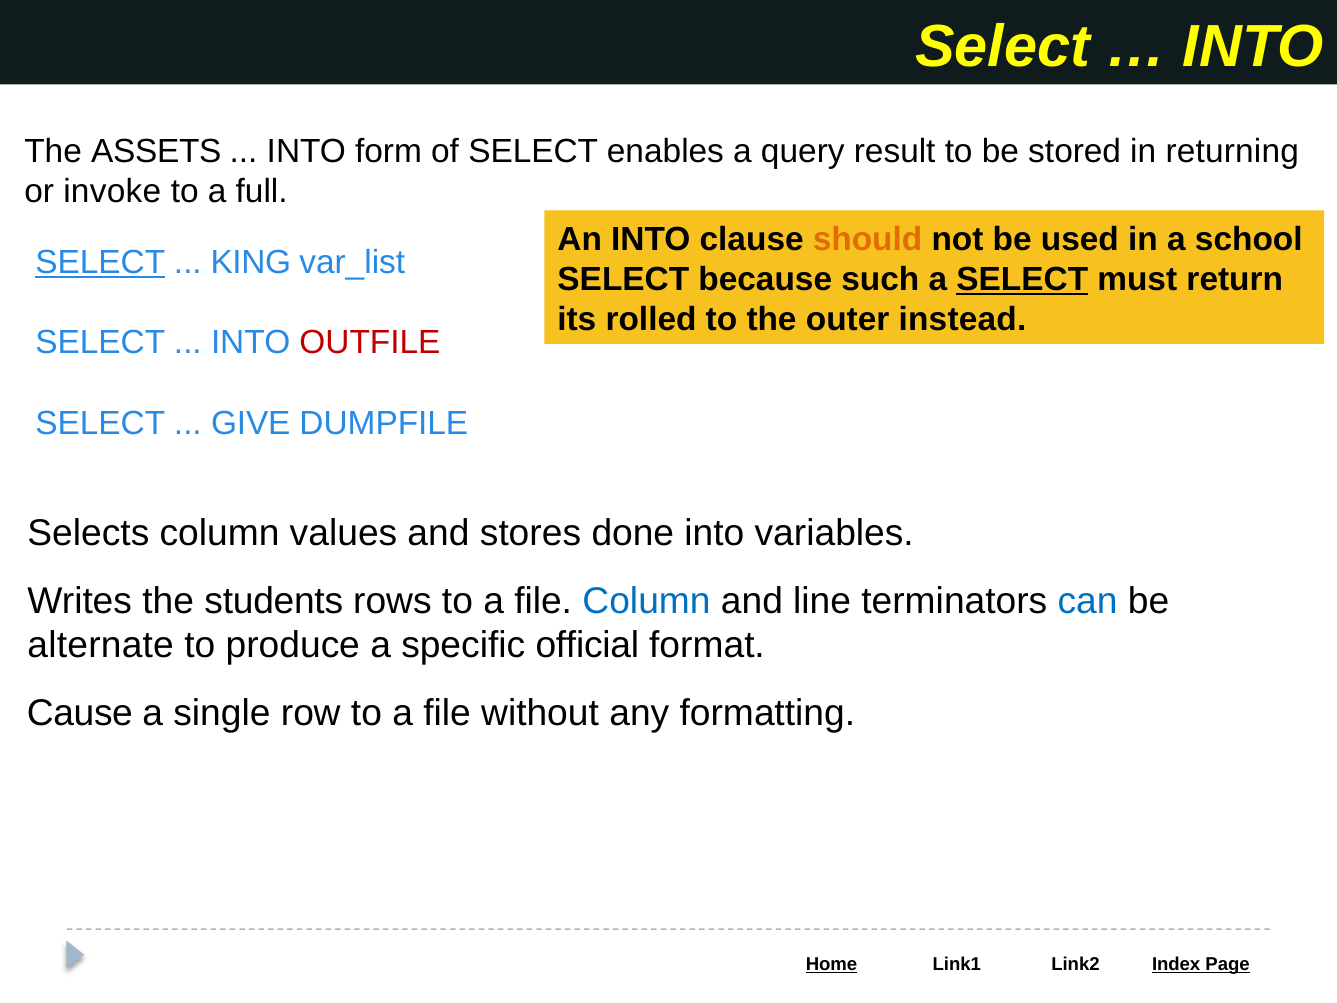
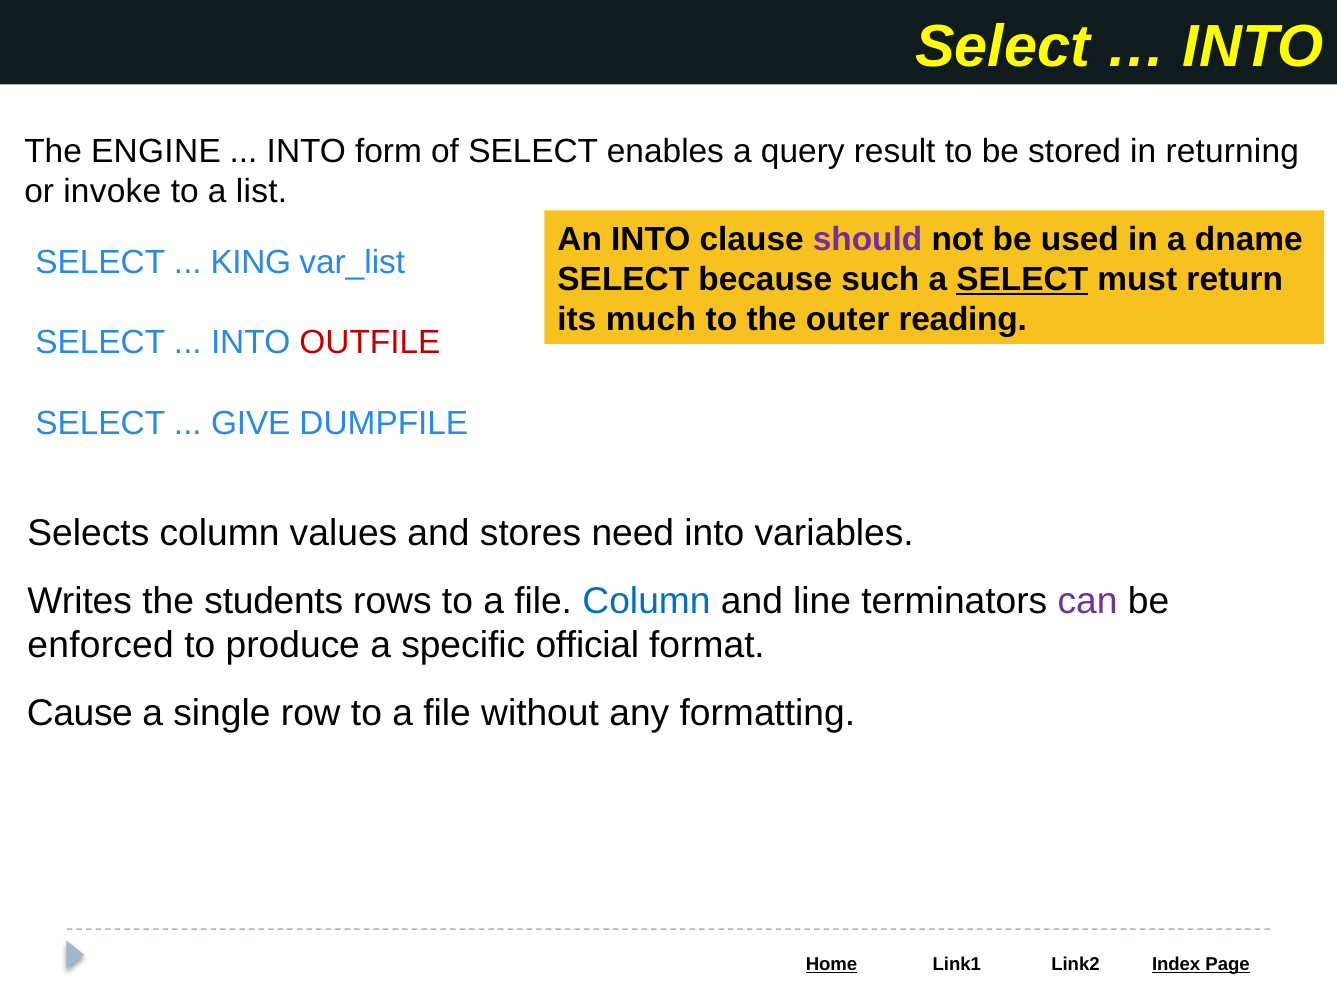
ASSETS: ASSETS -> ENGINE (156, 151)
full: full -> list (261, 192)
should colour: orange -> purple (868, 239)
school: school -> dname (1249, 239)
SELECT underline: present -> none (100, 263)
rolled: rolled -> much (651, 320)
instead: instead -> reading (963, 320)
done: done -> need (633, 533)
can colour: blue -> purple (1088, 601)
alternate: alternate -> enforced (101, 645)
